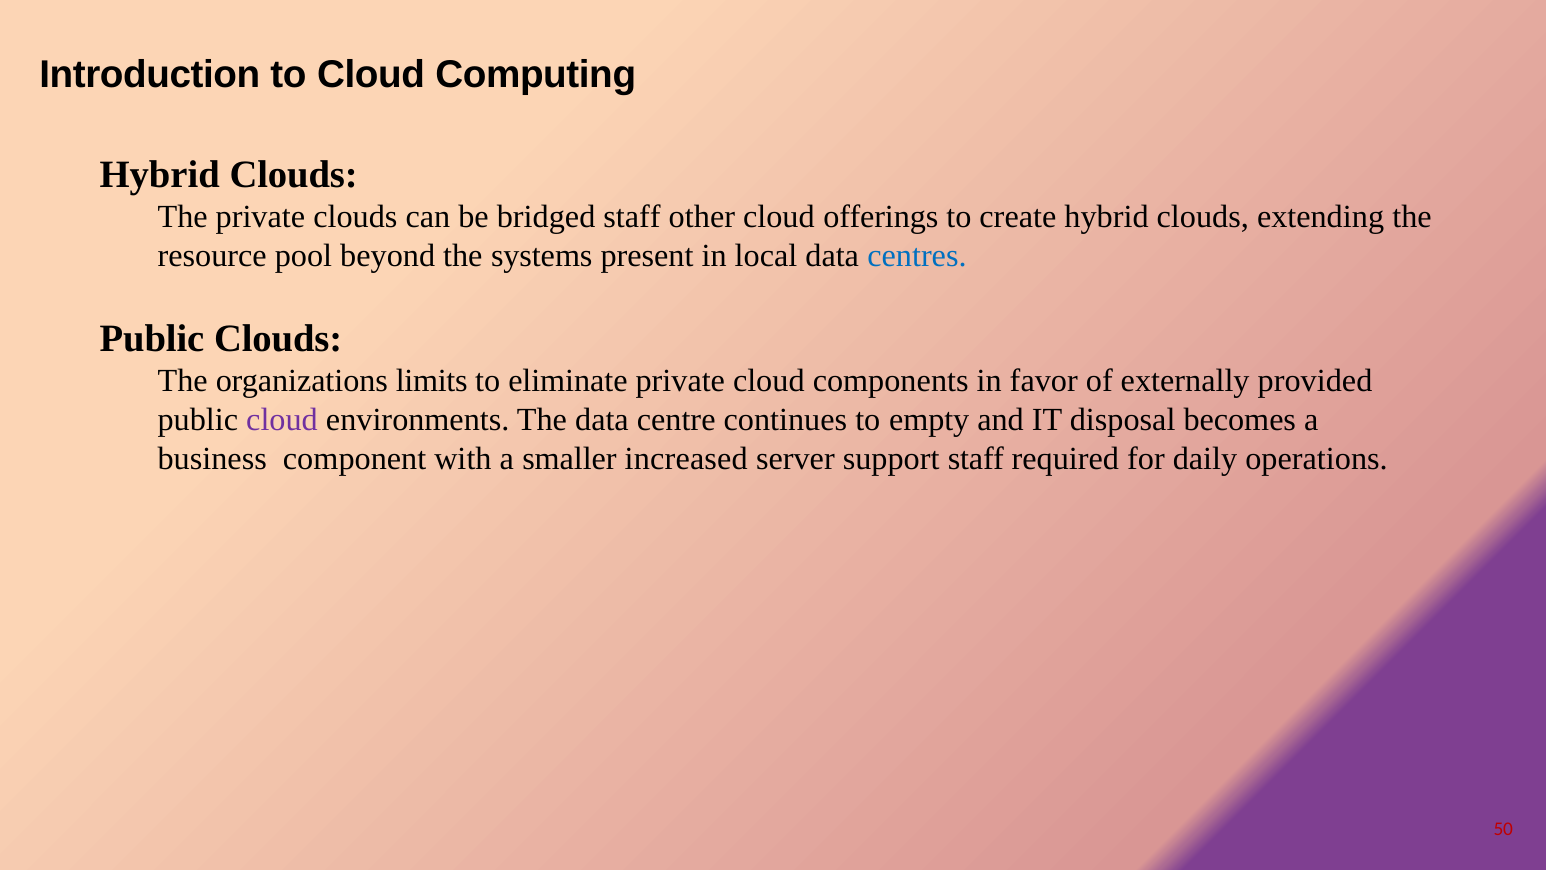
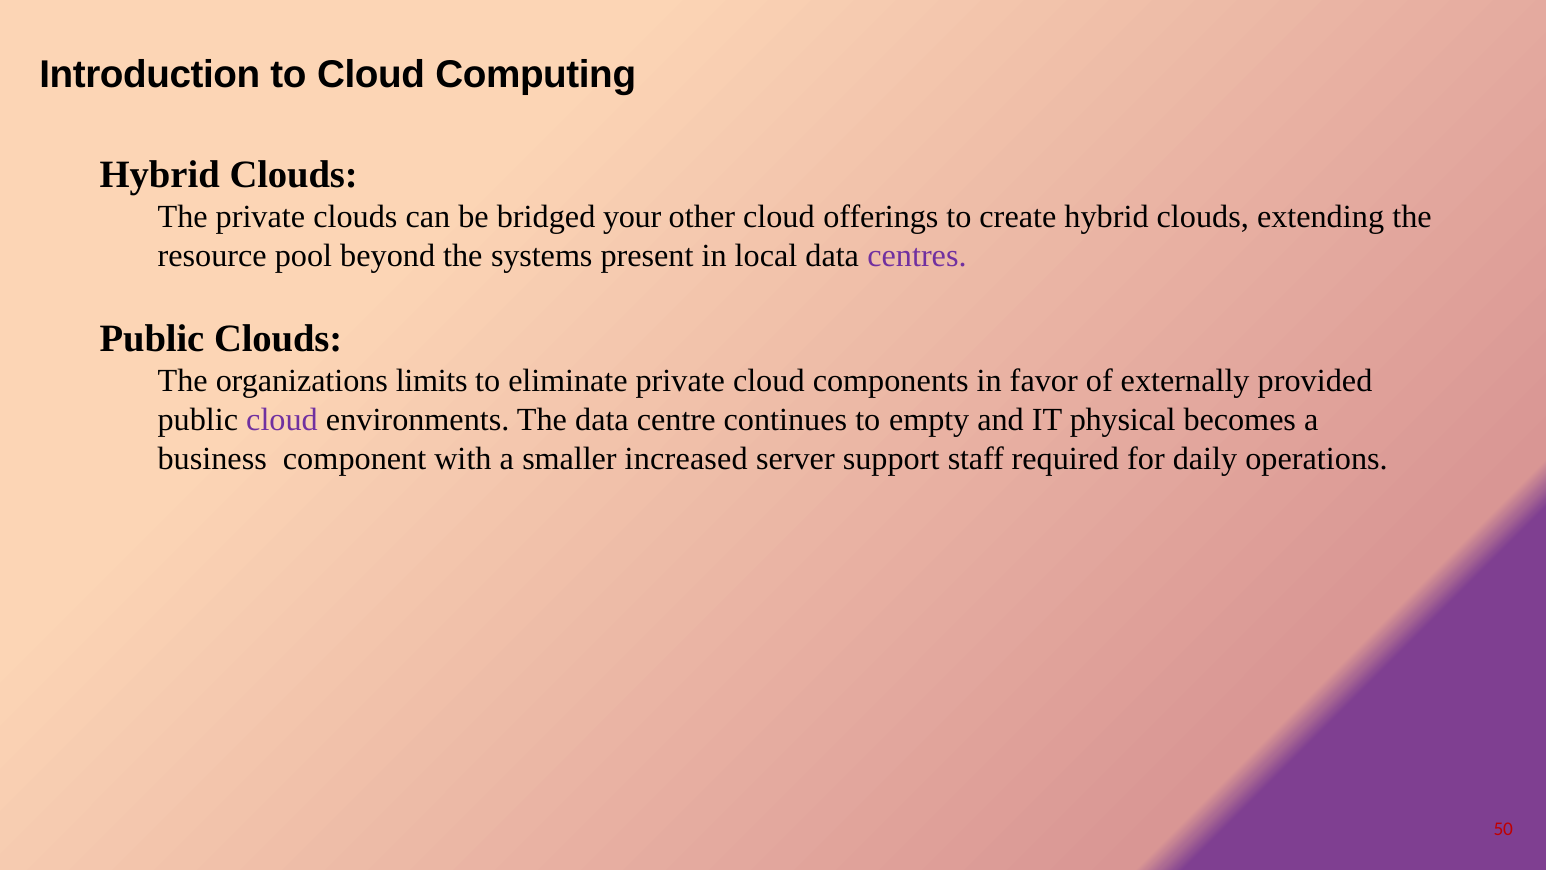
bridged staff: staff -> your (632, 217)
centres colour: blue -> purple (917, 256)
disposal: disposal -> physical (1123, 420)
